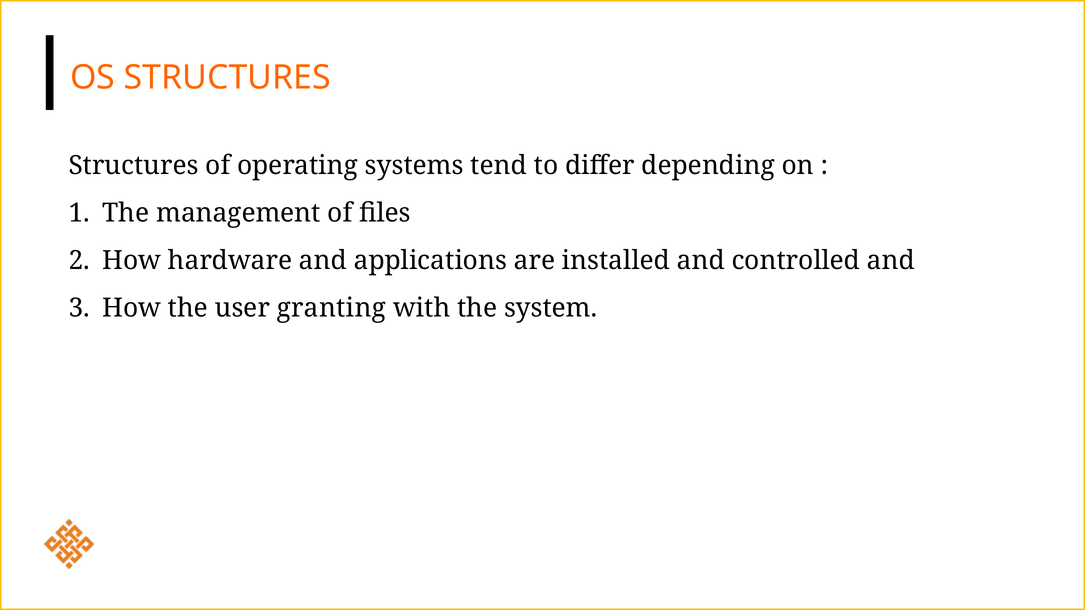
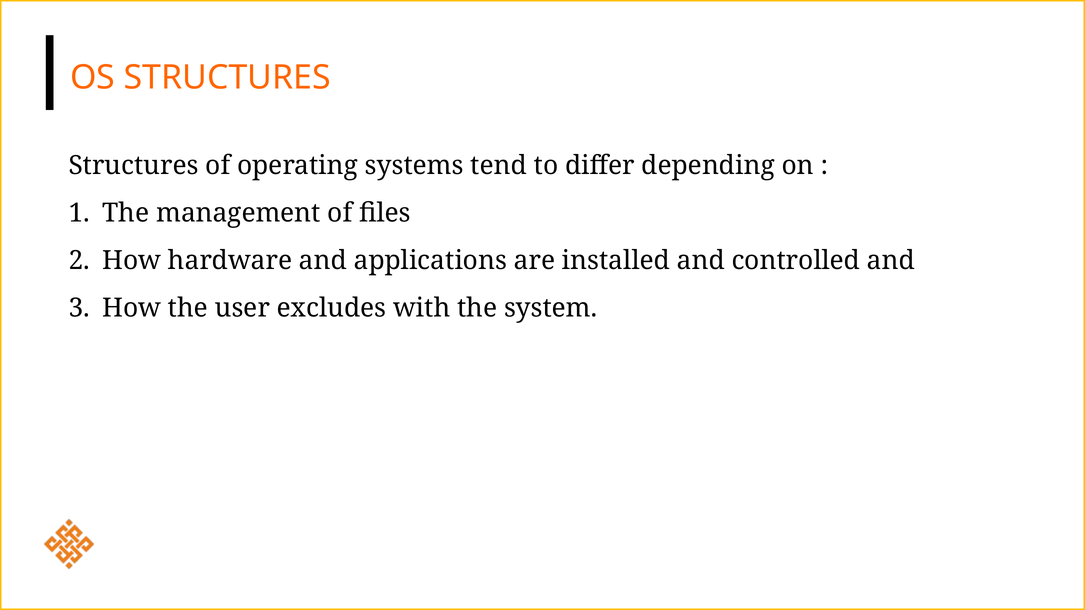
granting: granting -> excludes (332, 308)
